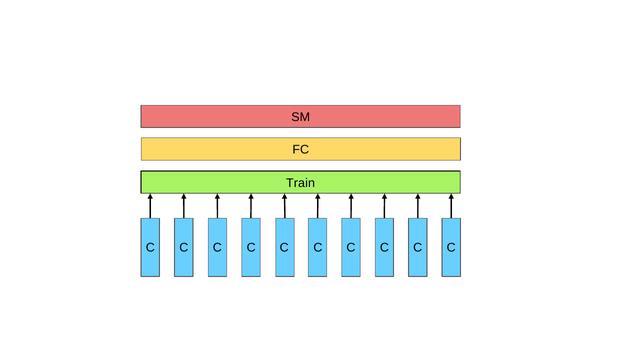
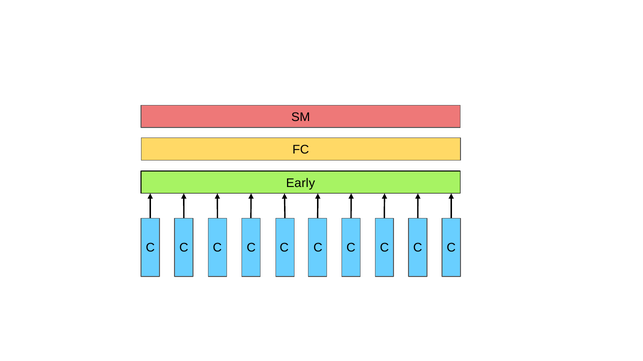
Train: Train -> Early (301, 183)
